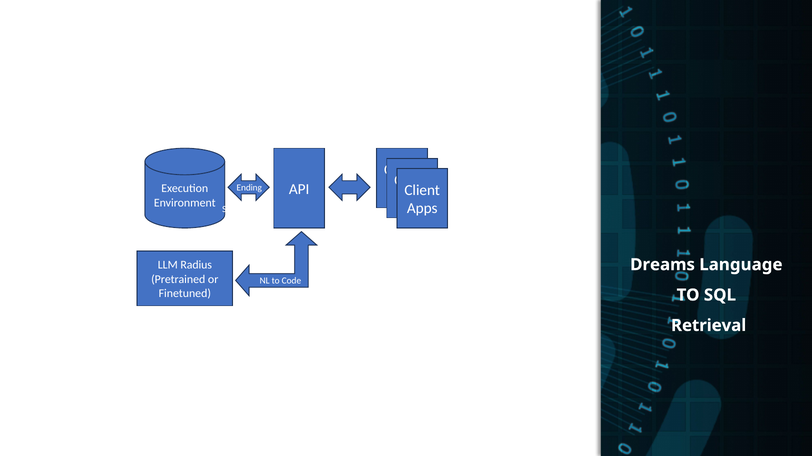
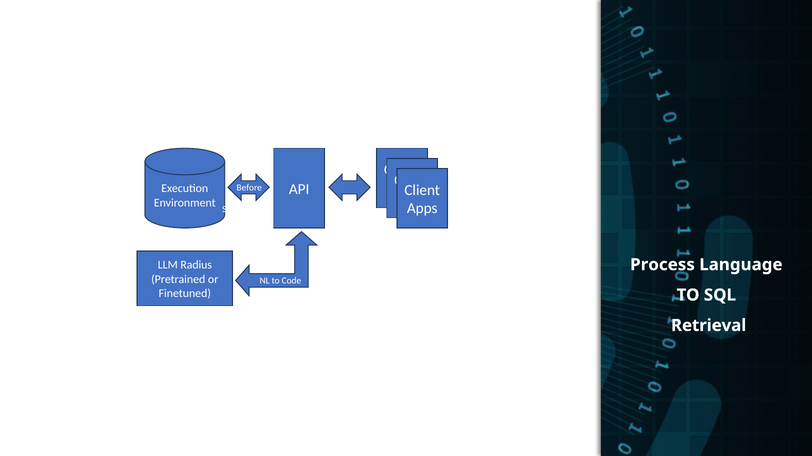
Ending: Ending -> Before (249, 188)
Dreams: Dreams -> Process (662, 265)
